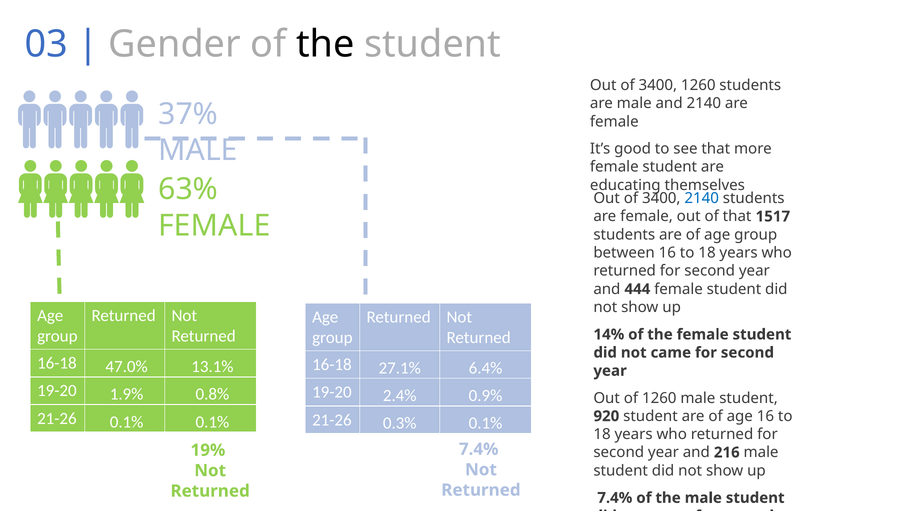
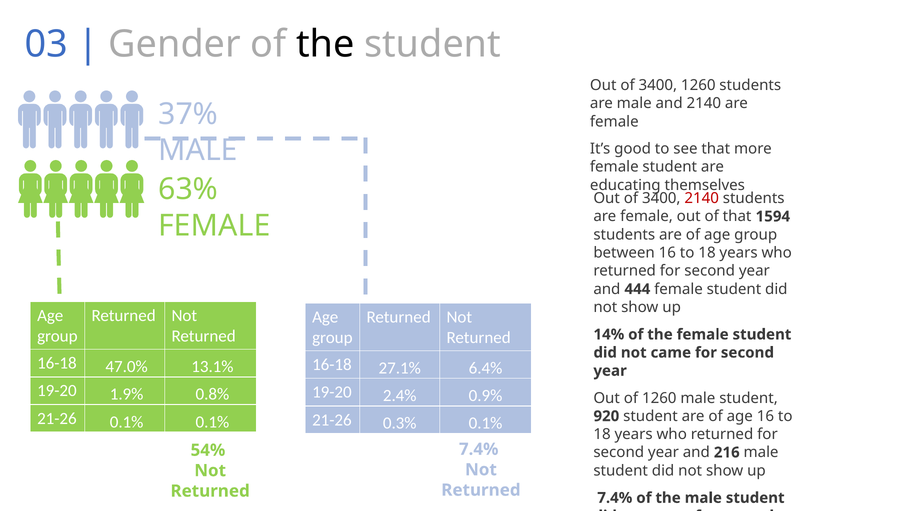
2140 colour: blue -> red (702, 198)
1517: 1517 -> 1594 (773, 216)
19%: 19% -> 54% (208, 450)
